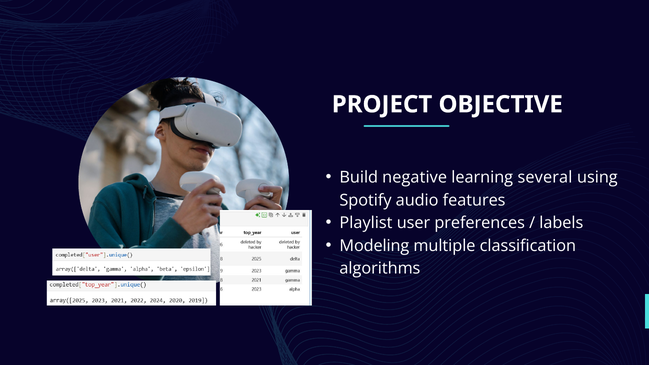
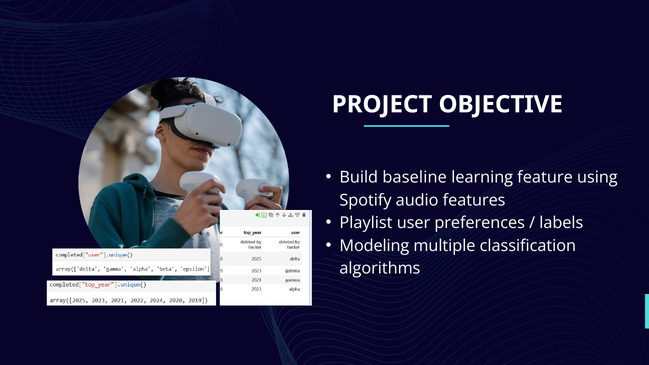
negative: negative -> baseline (415, 177)
several: several -> feature (545, 177)
